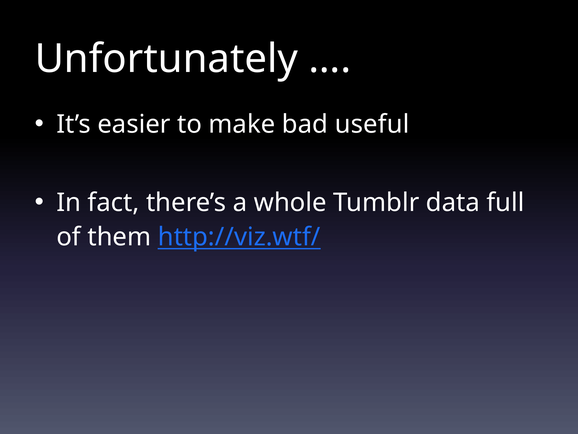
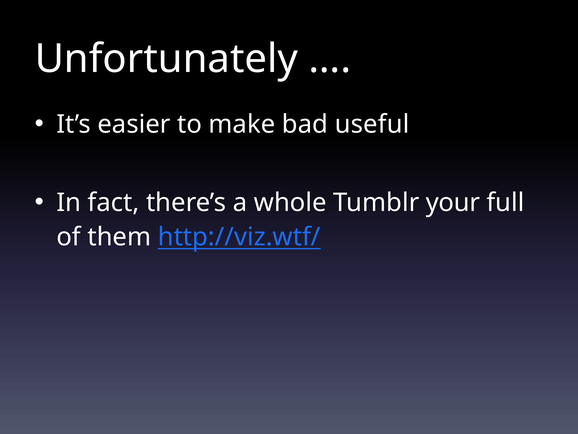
data: data -> your (453, 202)
